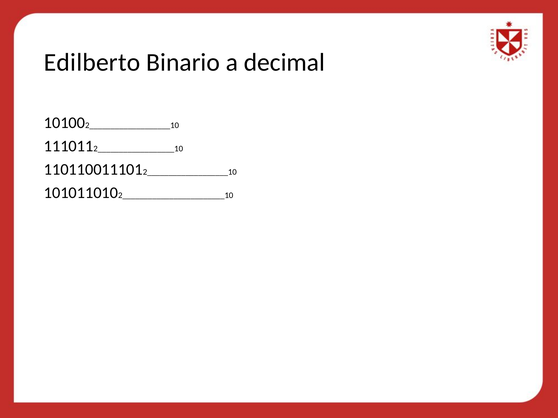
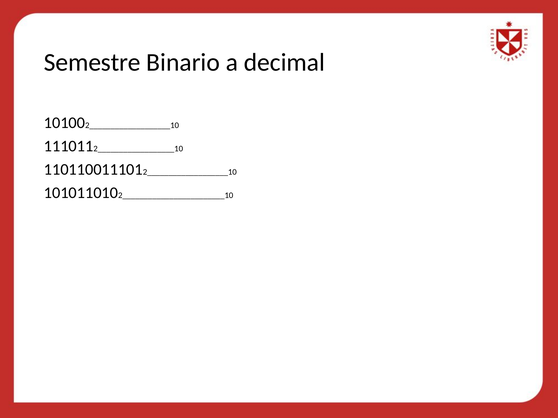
Edilberto: Edilberto -> Semestre (92, 63)
